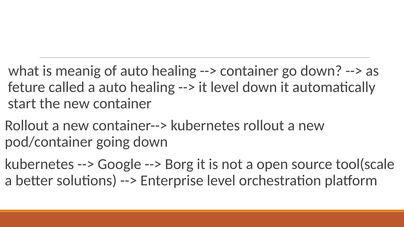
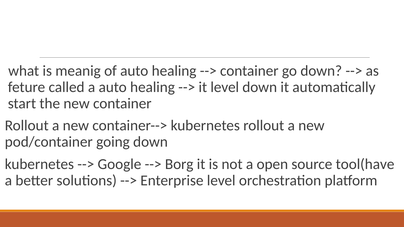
tool(scale: tool(scale -> tool(have (365, 164)
